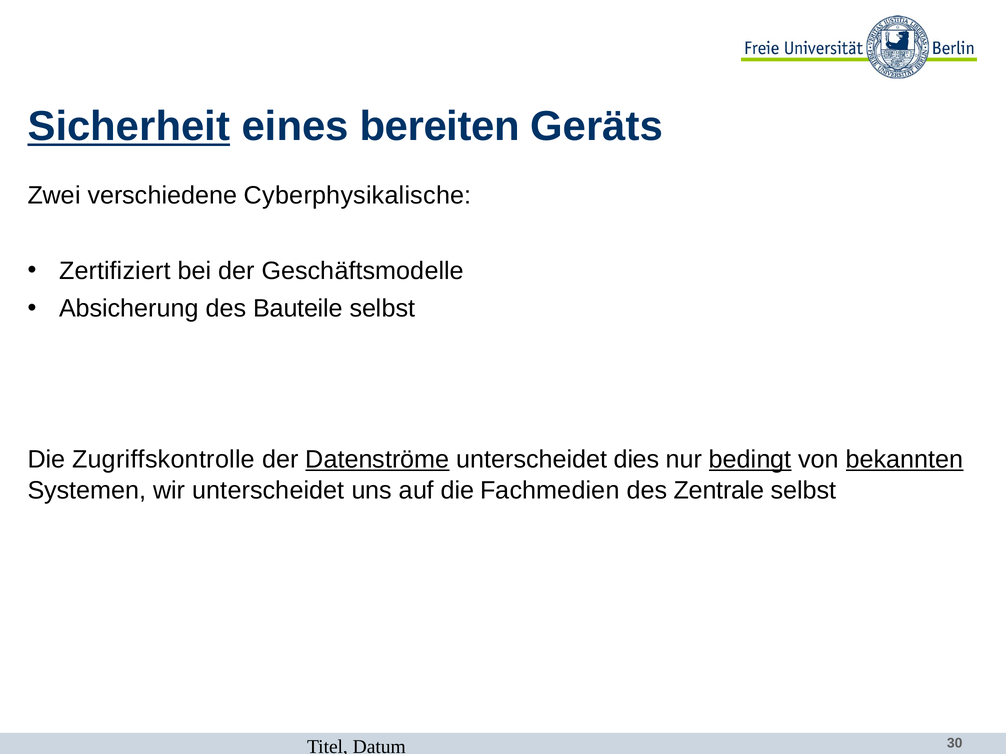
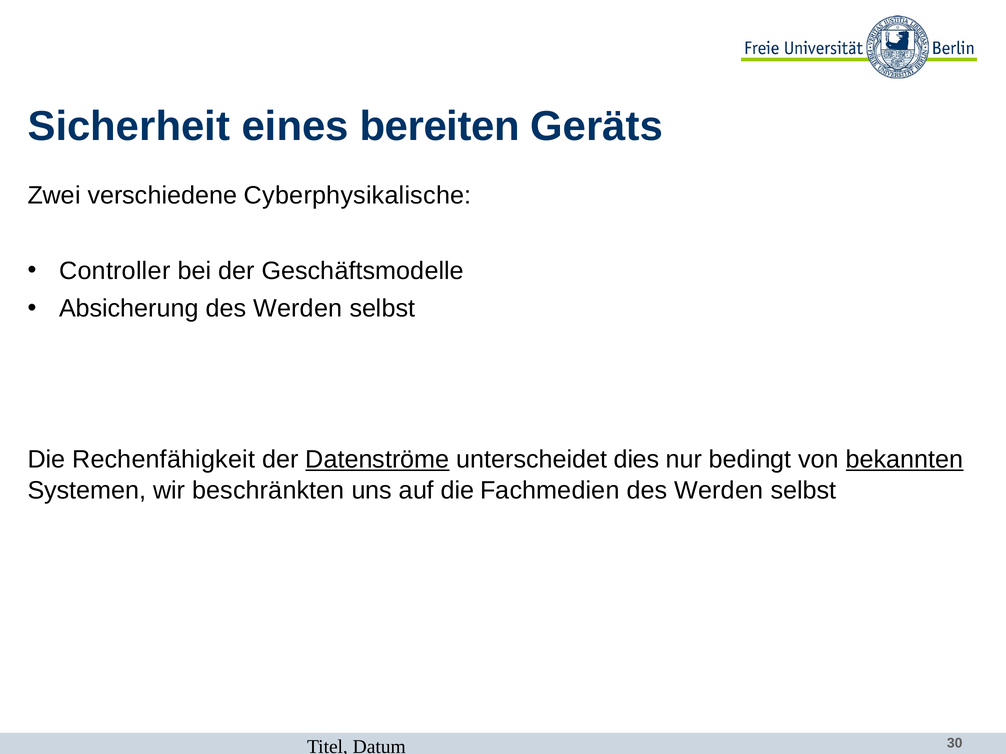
Sicherheit underline: present -> none (129, 127)
Zertifiziert: Zertifiziert -> Controller (115, 271)
Absicherung des Bauteile: Bauteile -> Werden (298, 309)
Zugriffskontrolle: Zugriffskontrolle -> Rechenfähigkeit (164, 460)
bedingt underline: present -> none (750, 460)
wir unterscheidet: unterscheidet -> beschränkten (268, 491)
Zentrale: Zentrale -> Werden (719, 491)
